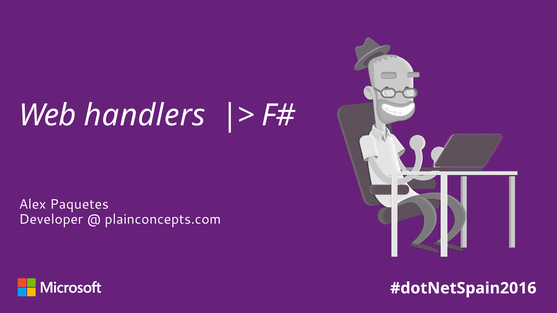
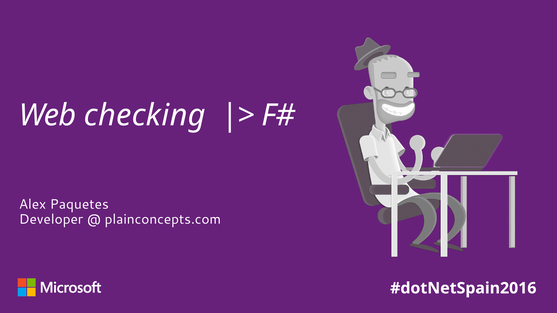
handlers: handlers -> checking (145, 115)
